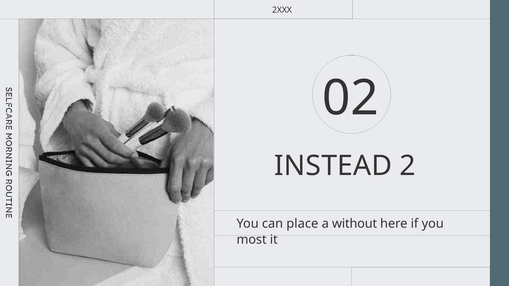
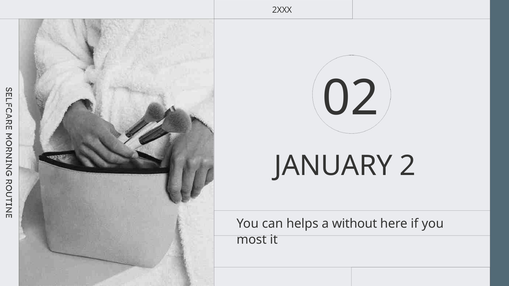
INSTEAD: INSTEAD -> JANUARY (333, 166)
place: place -> helps (302, 224)
